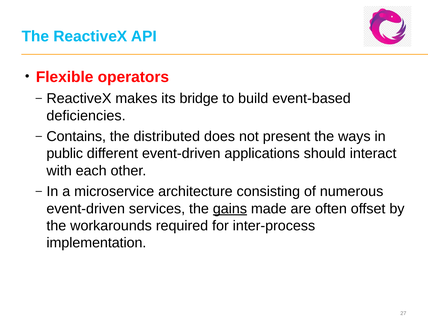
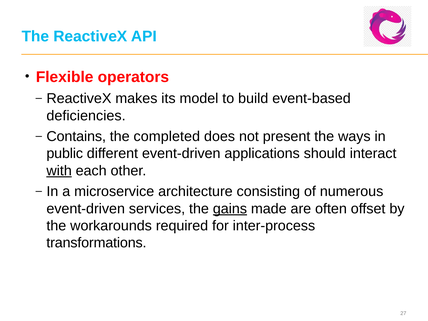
bridge: bridge -> model (199, 99)
distributed: distributed -> completed (167, 136)
with underline: none -> present (59, 171)
implementation: implementation -> transformations (96, 243)
